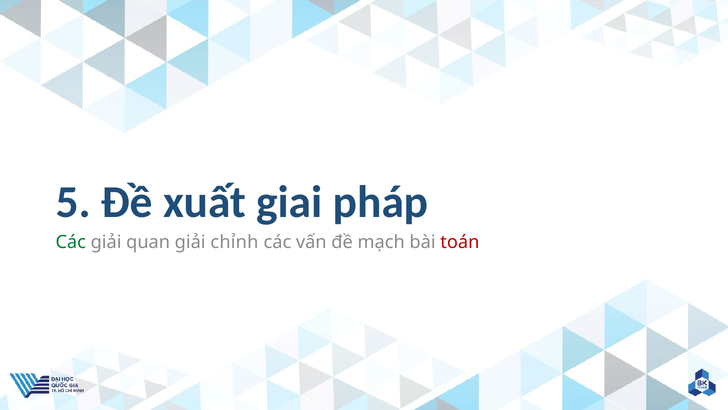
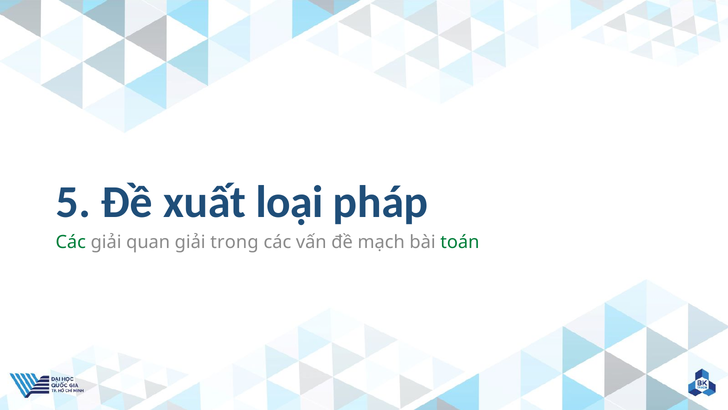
giai: giai -> loại (289, 202)
chỉnh: chỉnh -> trong (234, 242)
toán colour: red -> green (460, 242)
